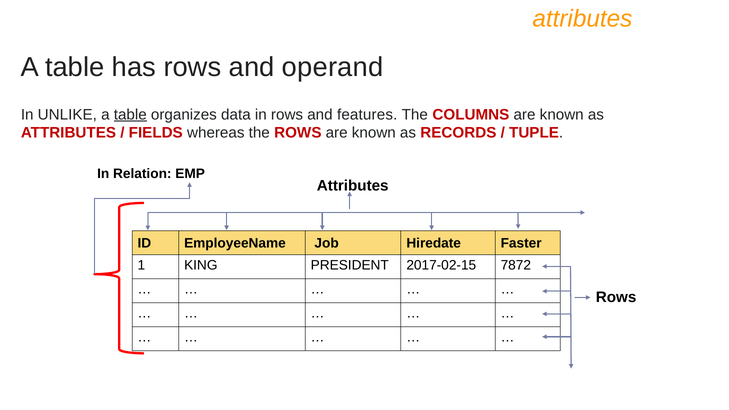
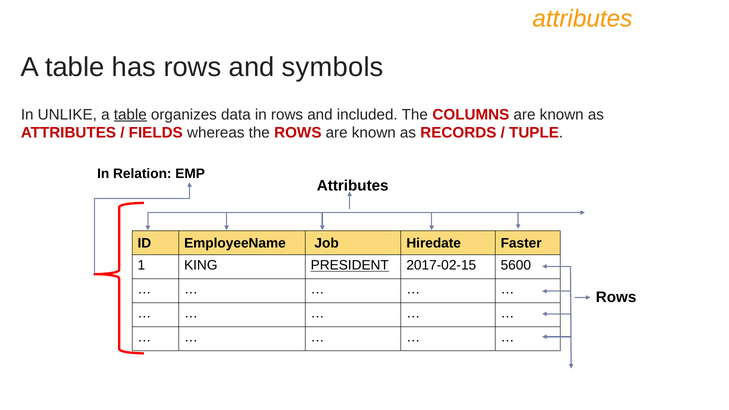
operand: operand -> symbols (333, 67)
features: features -> included (367, 115)
PRESIDENT underline: none -> present (350, 265)
7872: 7872 -> 5600 (516, 265)
